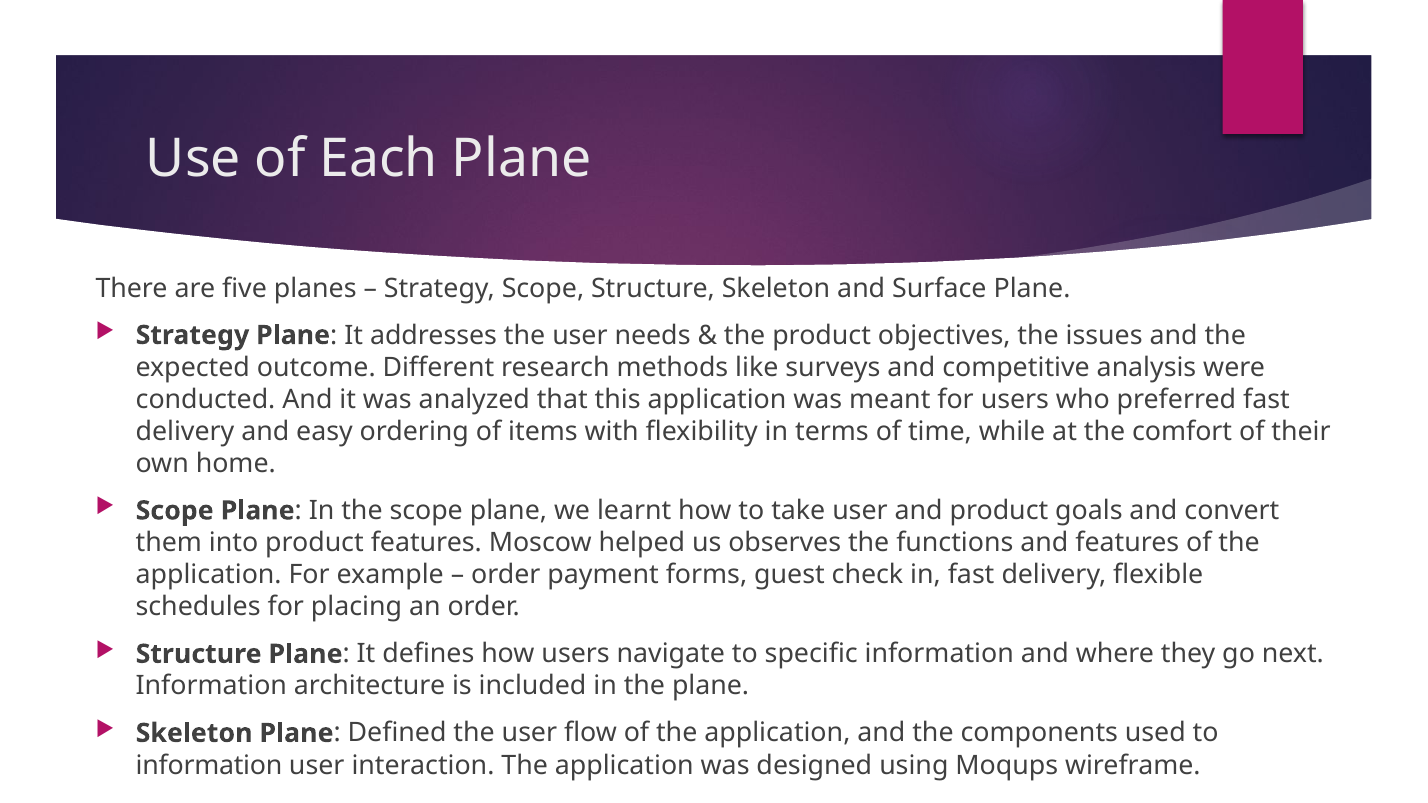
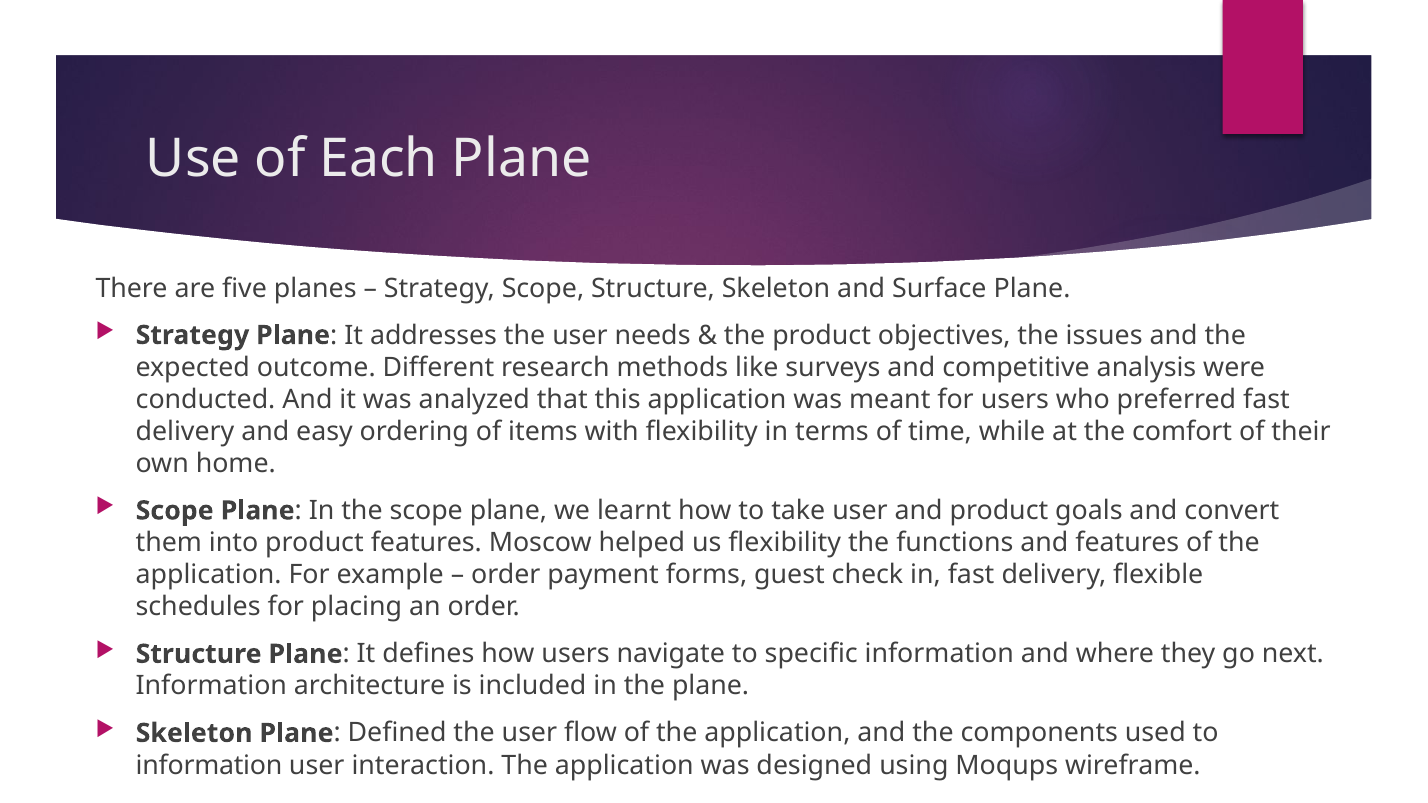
us observes: observes -> flexibility (785, 543)
